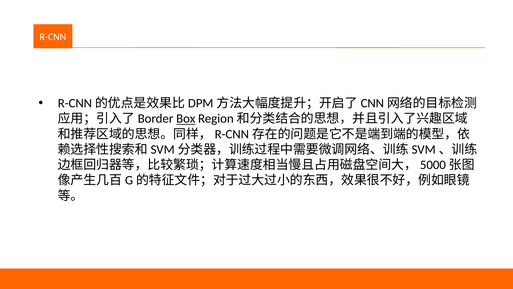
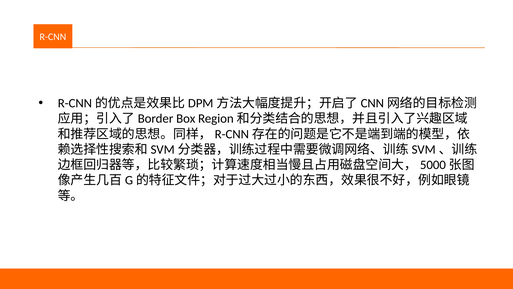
Box underline: present -> none (186, 119)
